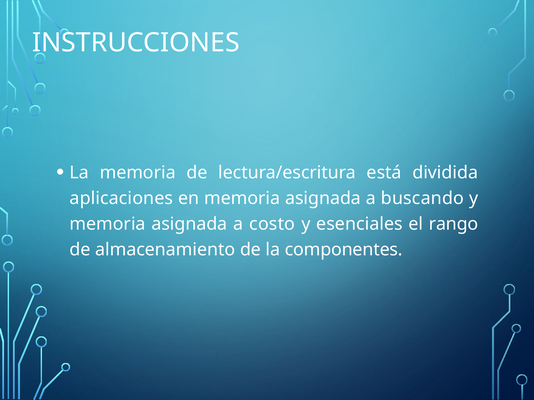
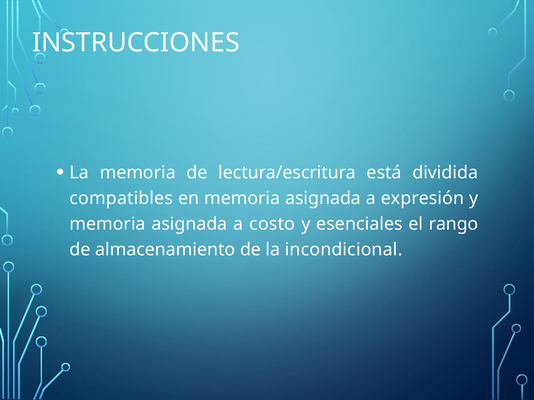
aplicaciones: aplicaciones -> compatibles (121, 199)
buscando: buscando -> expresión (422, 199)
componentes: componentes -> incondicional (344, 250)
